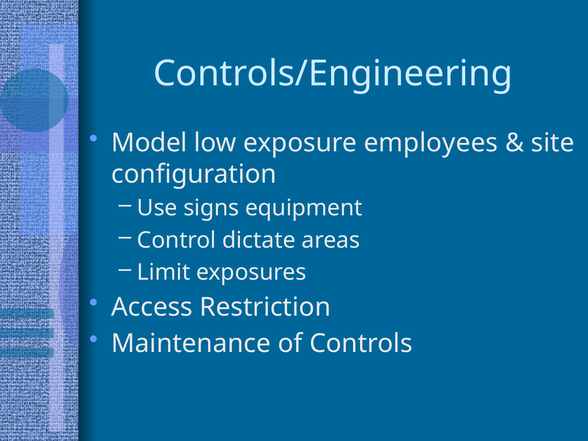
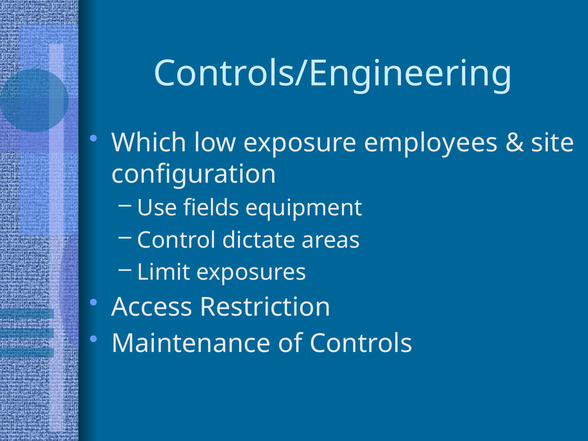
Model: Model -> Which (149, 143)
signs: signs -> fields (211, 208)
